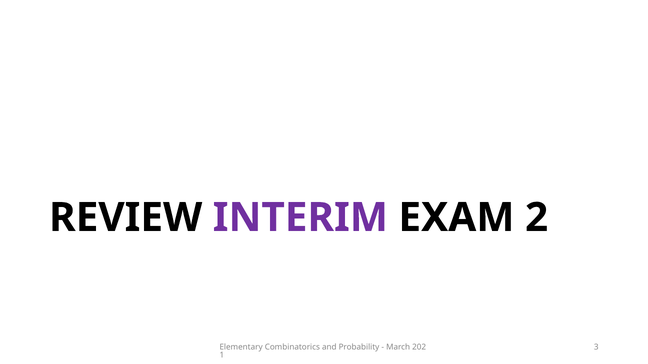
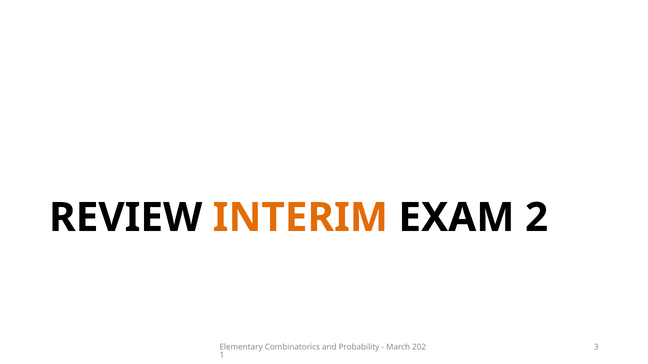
INTERIM colour: purple -> orange (300, 218)
